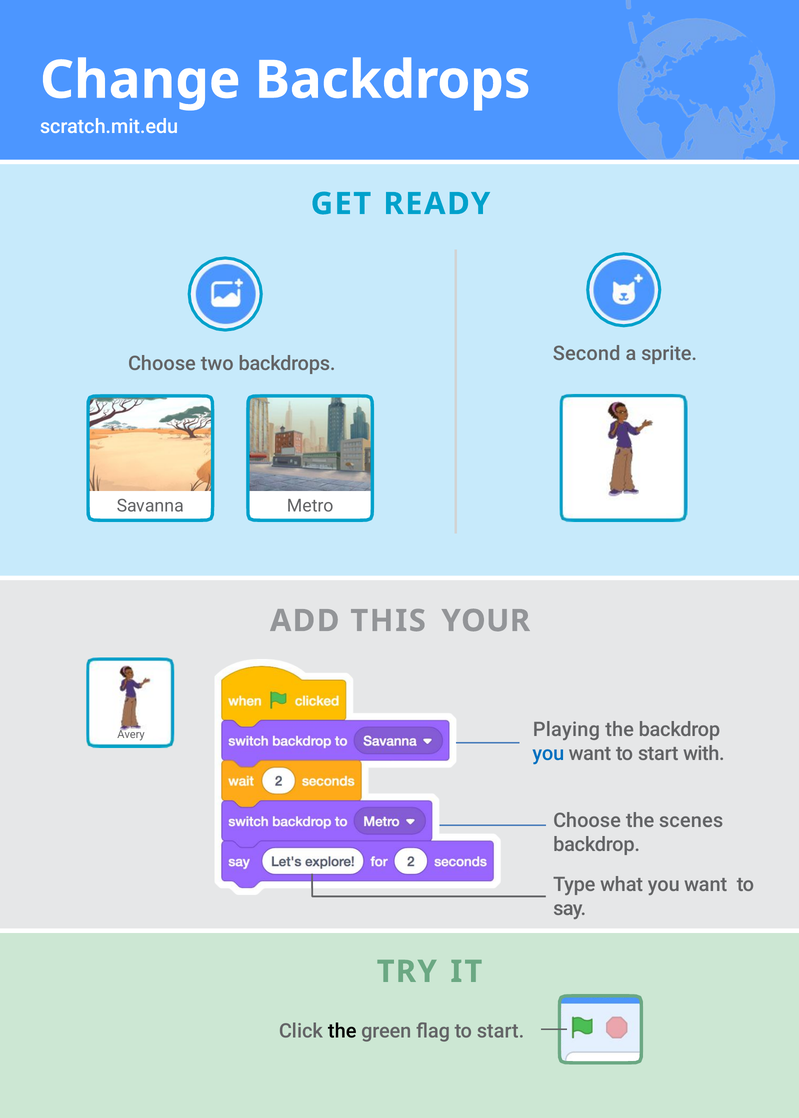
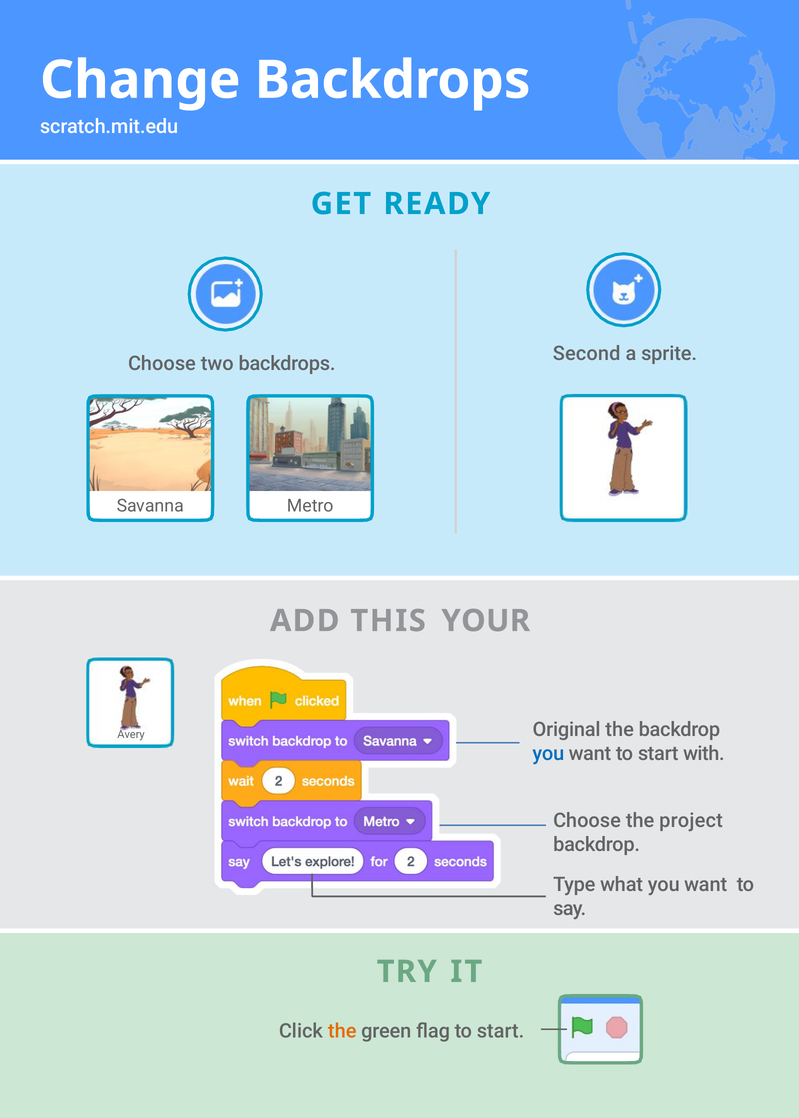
Playing: Playing -> Original (567, 730)
scenes: scenes -> project (691, 821)
the colour: black -> orange (342, 1032)
